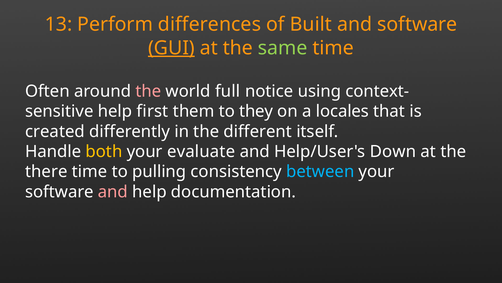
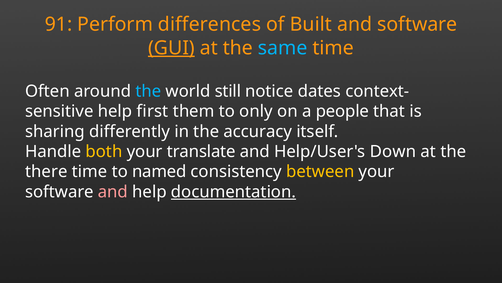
13: 13 -> 91 (59, 24)
same colour: light green -> light blue (283, 48)
the colour: pink -> light blue (148, 91)
full: full -> still (228, 91)
using: using -> dates (319, 91)
they: they -> only (256, 111)
locales: locales -> people (342, 111)
created: created -> sharing (55, 131)
different: different -> accuracy (258, 131)
evaluate: evaluate -> translate (201, 151)
pulling: pulling -> named (159, 171)
between colour: light blue -> yellow (320, 171)
documentation underline: none -> present (233, 192)
